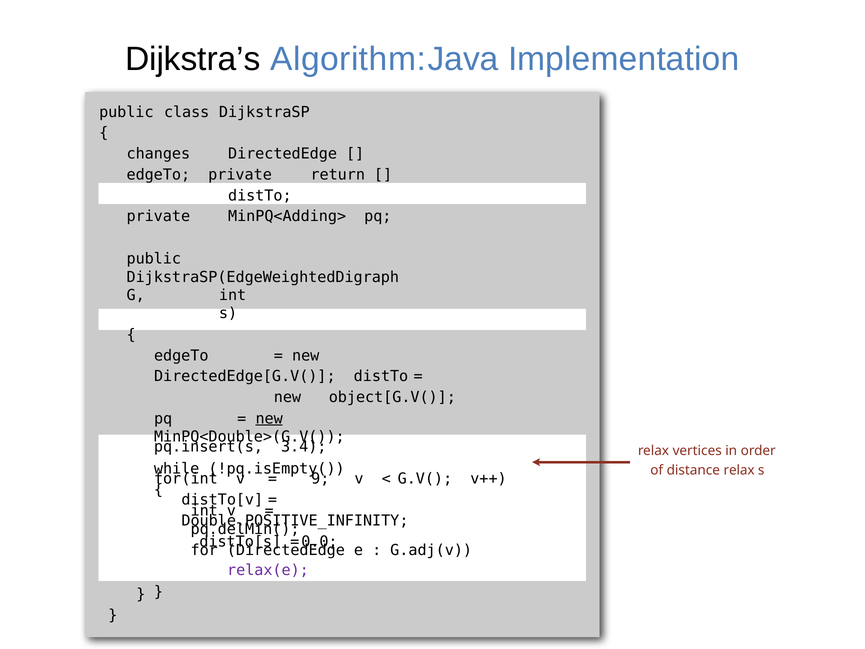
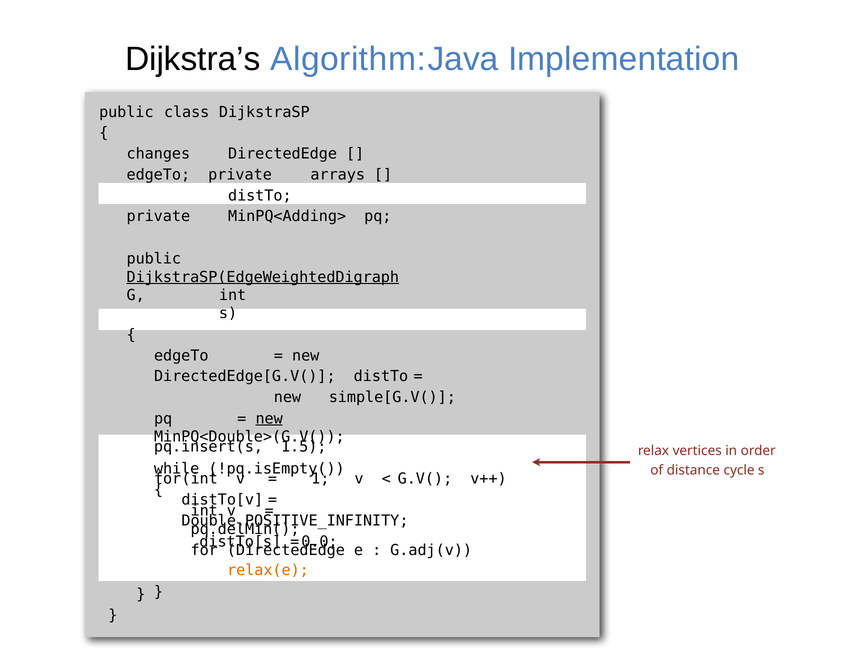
return: return -> arrays (338, 175)
DijkstraSP(EdgeWeightedDigraph underline: none -> present (263, 277)
object[G.V(: object[G.V( -> simple[G.V( (392, 397)
3.4: 3.4 -> 1.5 (304, 447)
distance relax: relax -> cycle (739, 470)
9: 9 -> 1 (320, 479)
relax(e colour: purple -> orange (268, 570)
